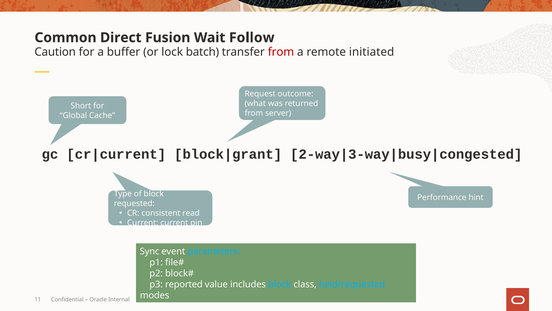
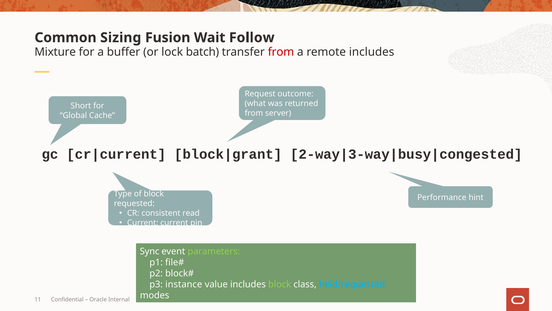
Direct: Direct -> Sizing (121, 38)
Caution: Caution -> Mixture (55, 52)
remote initiated: initiated -> includes (372, 52)
parameters colour: light blue -> light green (214, 251)
reported: reported -> instance (184, 284)
block colour: light blue -> light green (280, 284)
